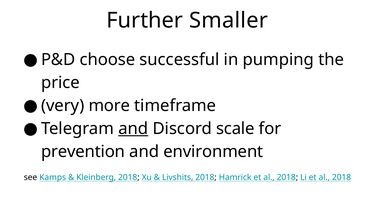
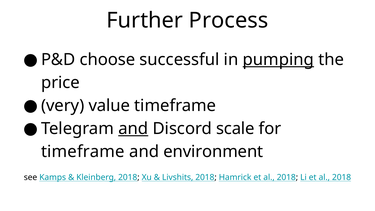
Smaller: Smaller -> Process (229, 20)
pumping underline: none -> present (278, 60)
more: more -> value (109, 106)
prevention: prevention -> timeframe (83, 152)
